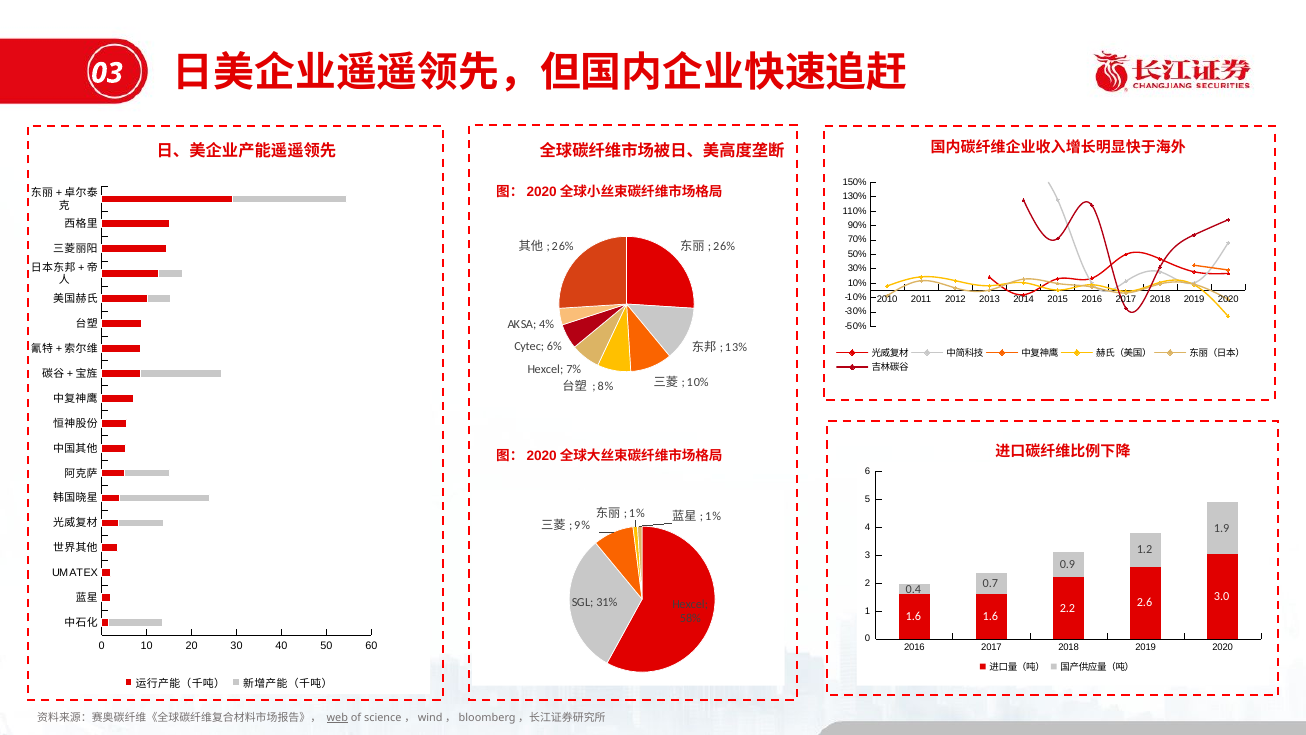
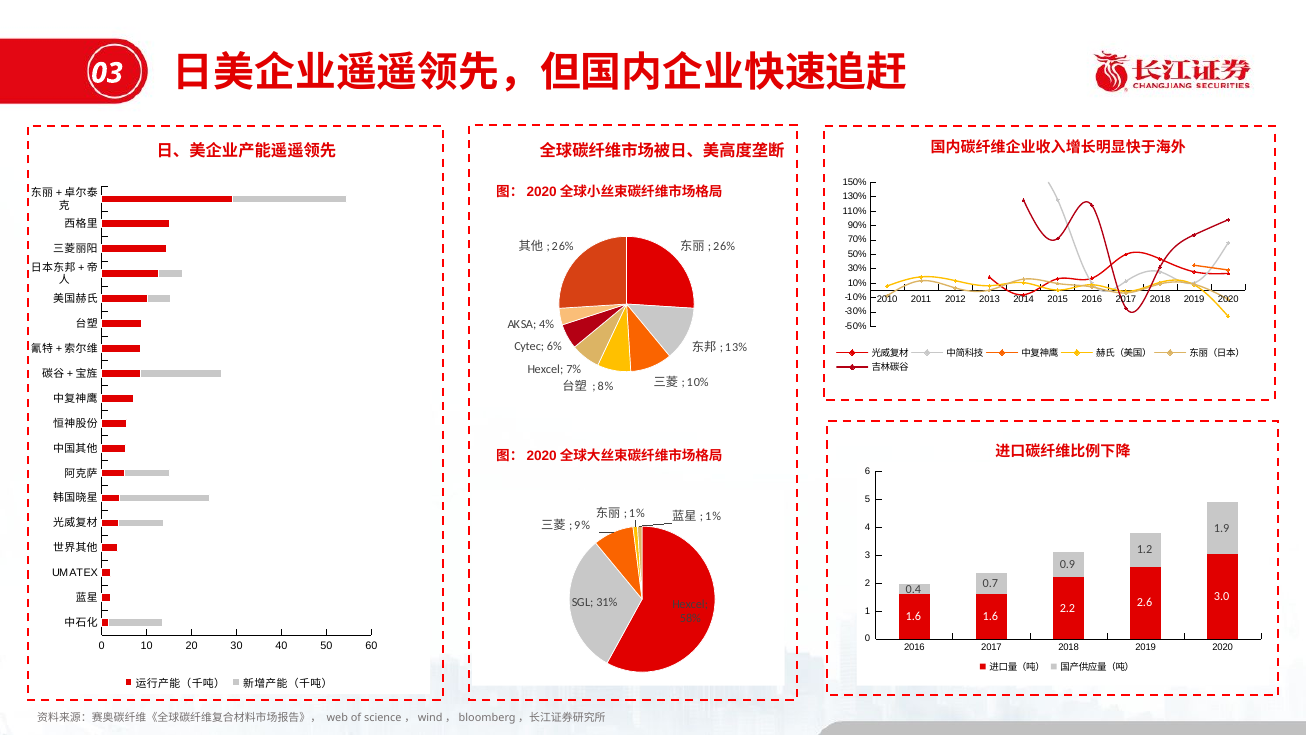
web underline: present -> none (337, 718)
